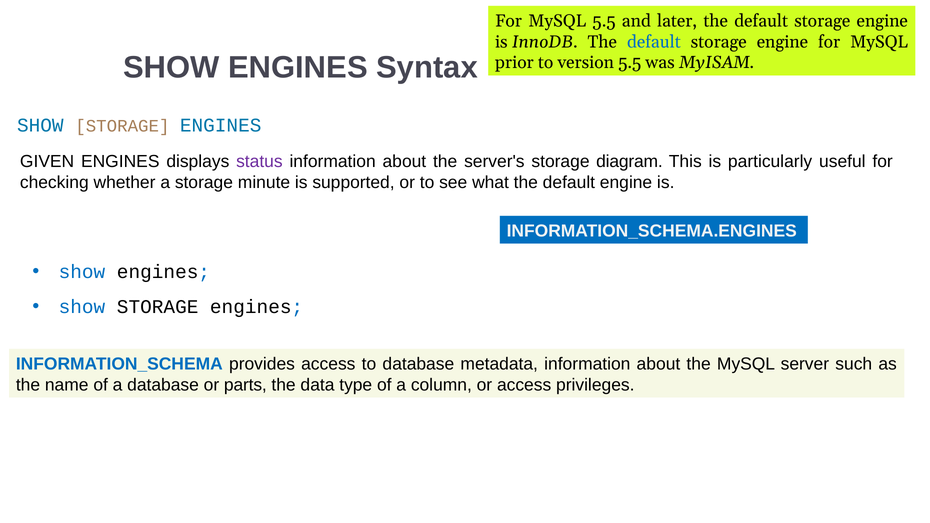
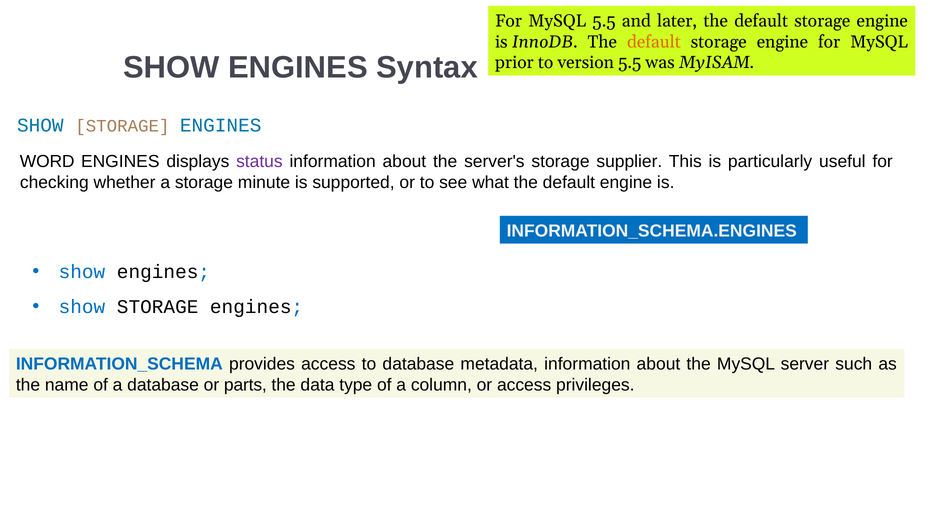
default colour: blue -> orange (654, 42)
GIVEN: GIVEN -> WORD (47, 161)
diagram: diagram -> supplier (629, 161)
